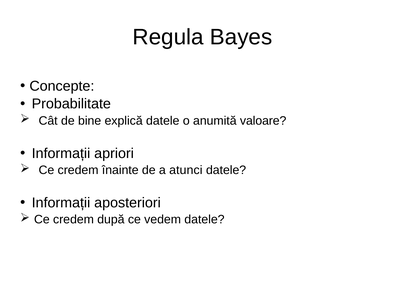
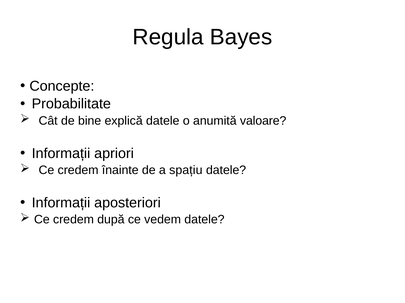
atunci: atunci -> spațiu (186, 171)
